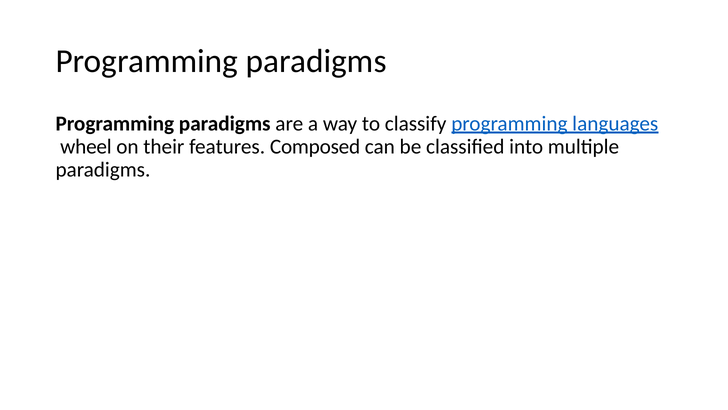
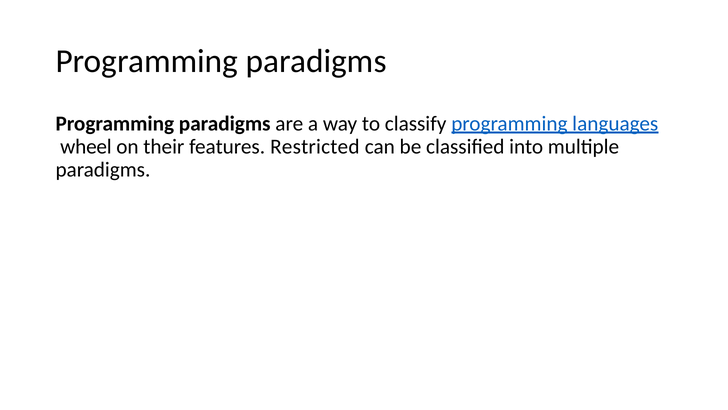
Composed: Composed -> Restricted (315, 146)
